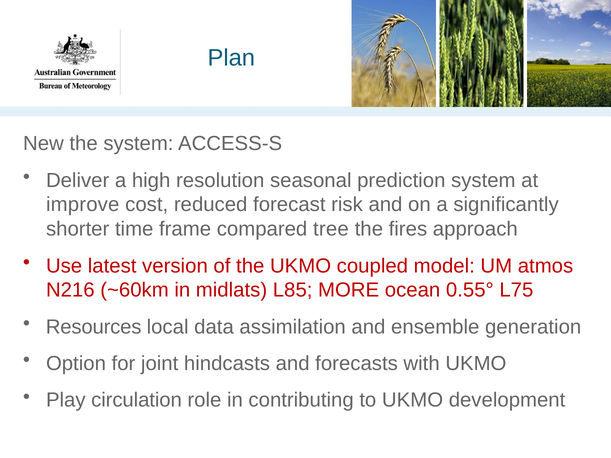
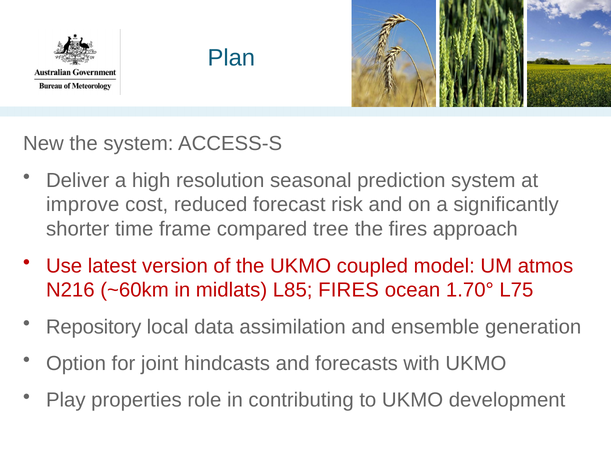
L85 MORE: MORE -> FIRES (349, 290)
0.55°: 0.55° -> 1.70° (470, 290)
Resources: Resources -> Repository (94, 327)
circulation: circulation -> properties (137, 400)
